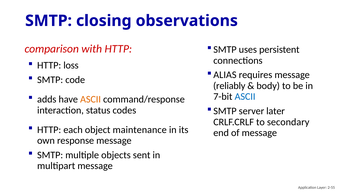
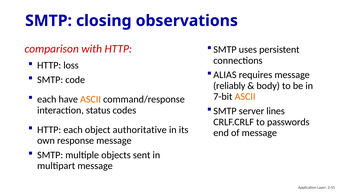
ASCII colour: blue -> orange (245, 96)
adds: adds -> each (47, 99)
later: later -> lines (276, 111)
secondary: secondary -> passwords (288, 122)
maintenance: maintenance -> authoritative (140, 129)
